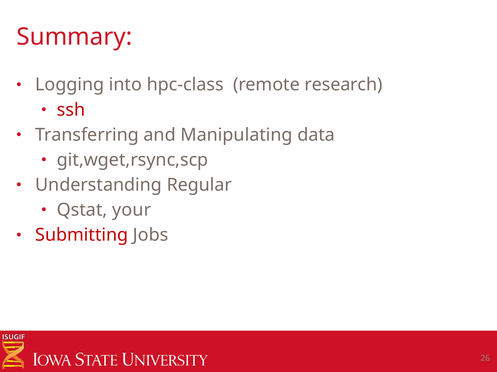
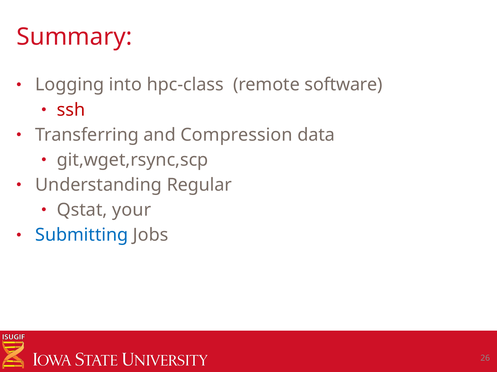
research: research -> software (344, 85)
Manipulating: Manipulating -> Compression (237, 135)
Submitting colour: red -> blue (82, 236)
